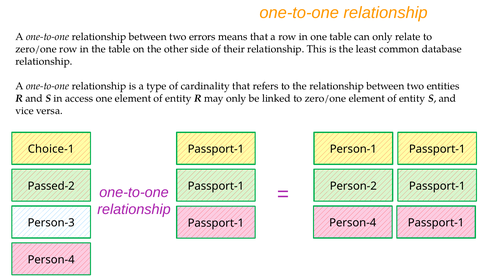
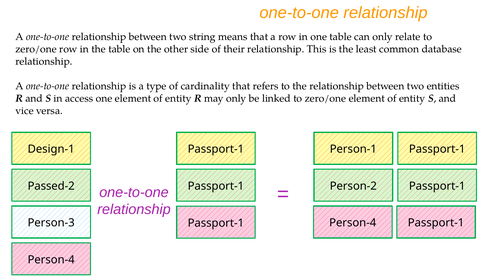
errors: errors -> string (202, 37)
Choice-1: Choice-1 -> Design-1 (51, 149)
